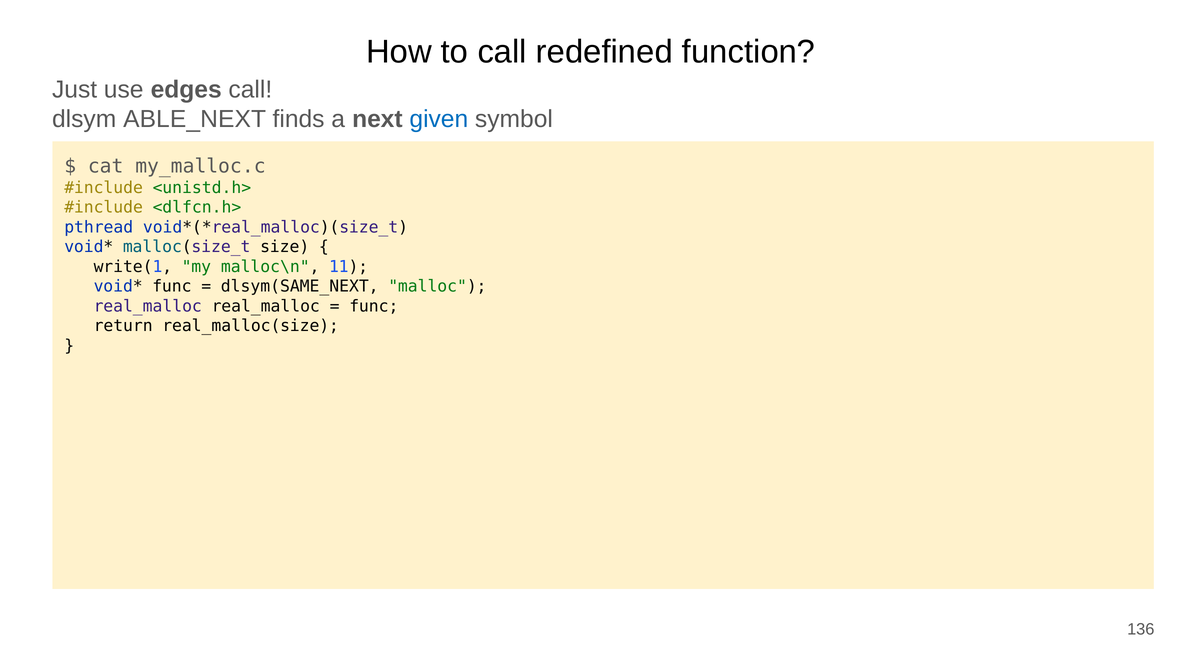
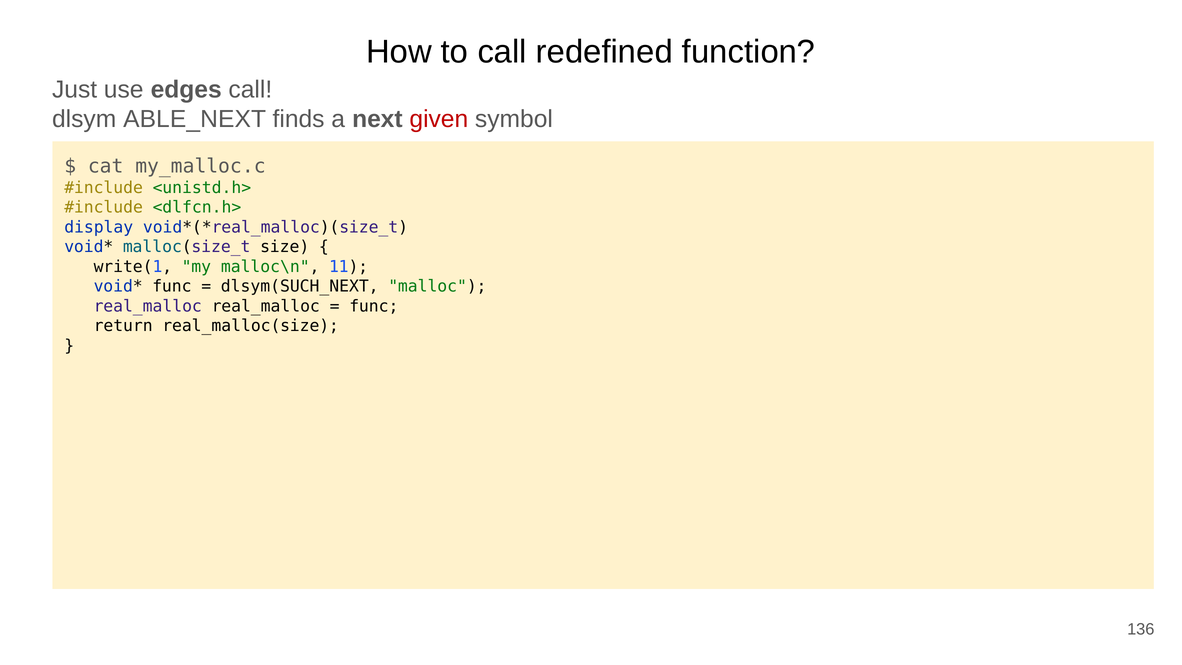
given colour: blue -> red (439, 119)
pthread: pthread -> display (99, 227)
dlsym(SAME_NEXT: dlsym(SAME_NEXT -> dlsym(SUCH_NEXT (300, 286)
